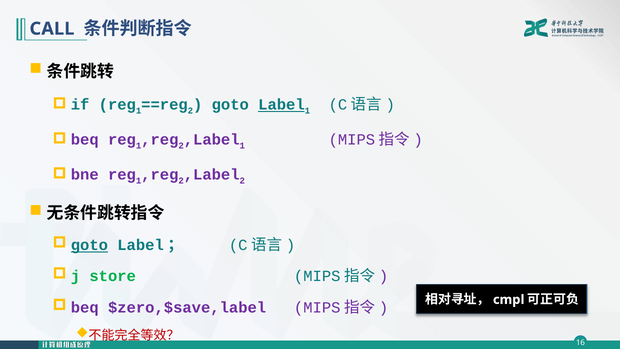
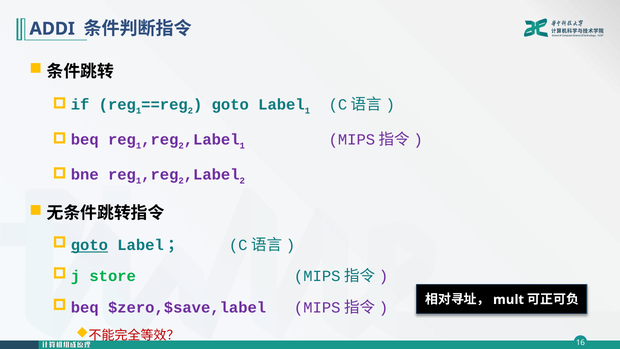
CALL: CALL -> ADDI (52, 29)
Label underline: present -> none (281, 105)
cmpl: cmpl -> mult (509, 299)
